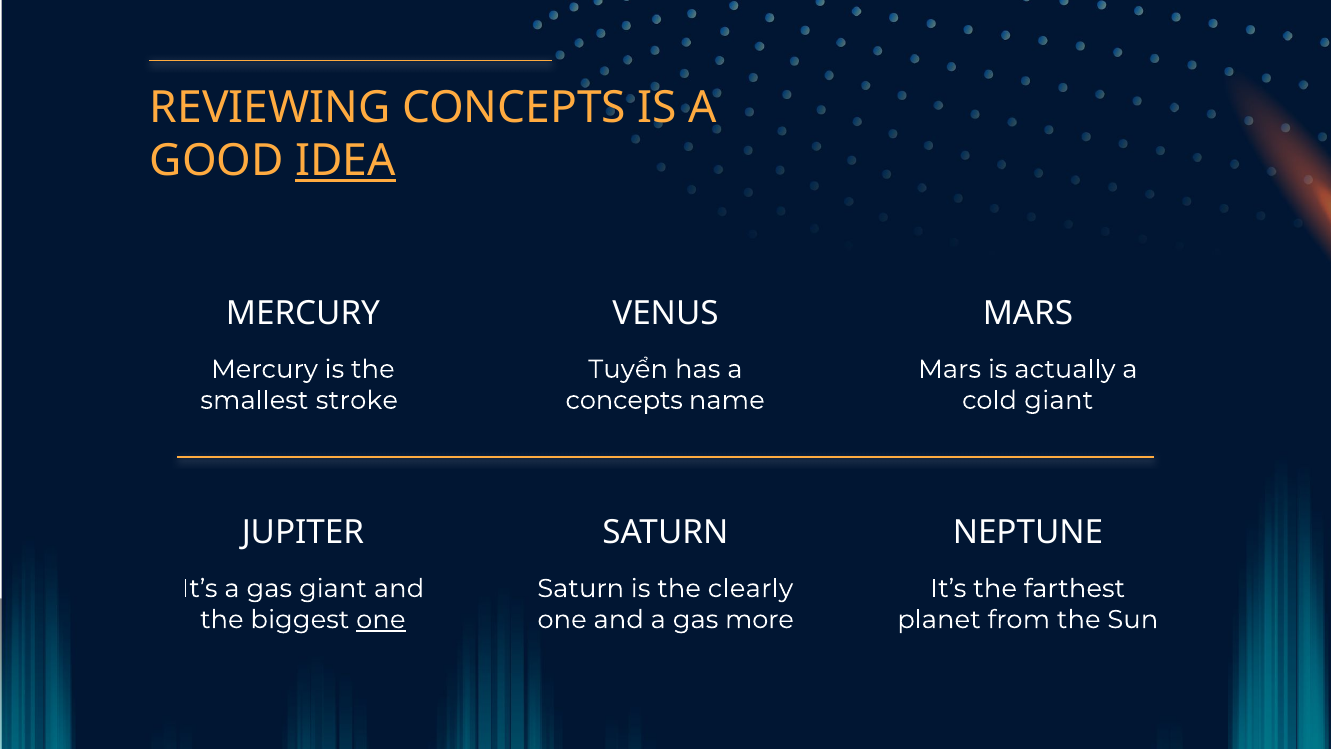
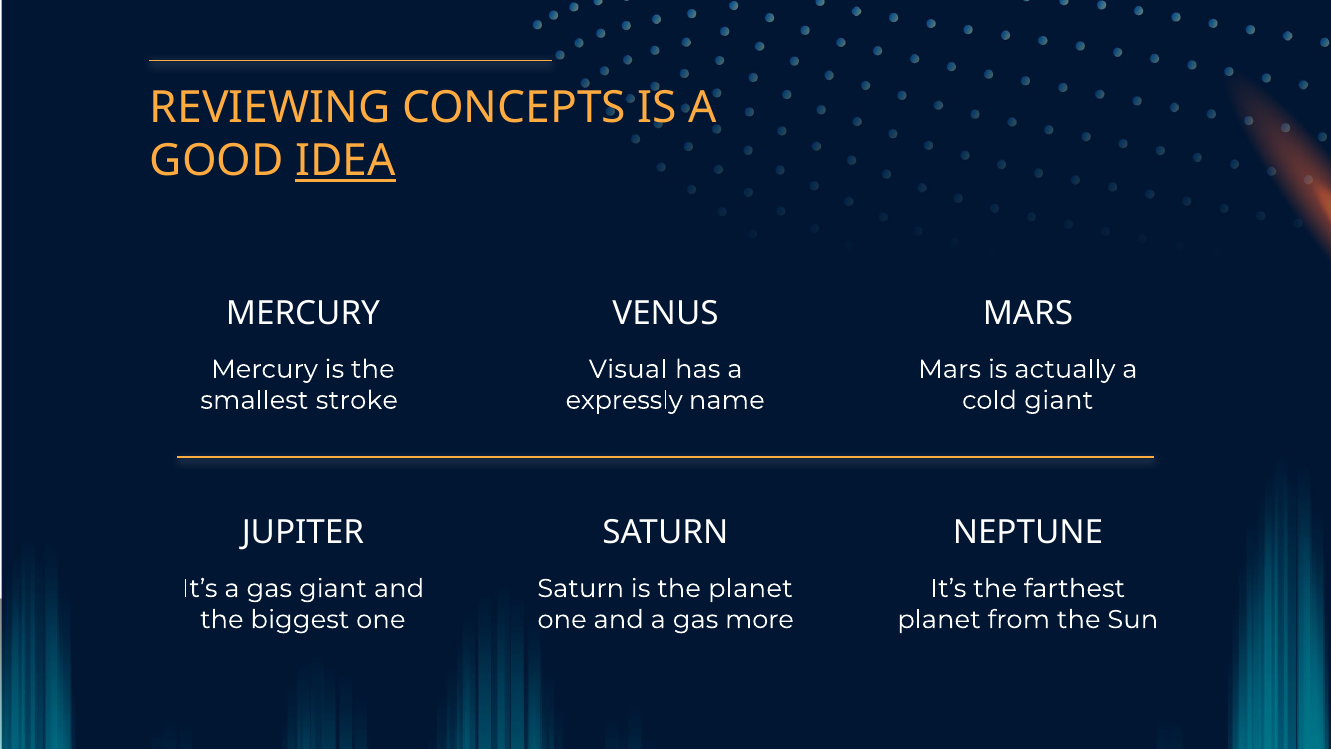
Tuyển: Tuyển -> Visual (628, 369)
concepts: concepts -> expressly (624, 400)
the clearly: clearly -> planet (750, 588)
one underline: present -> none (381, 619)
